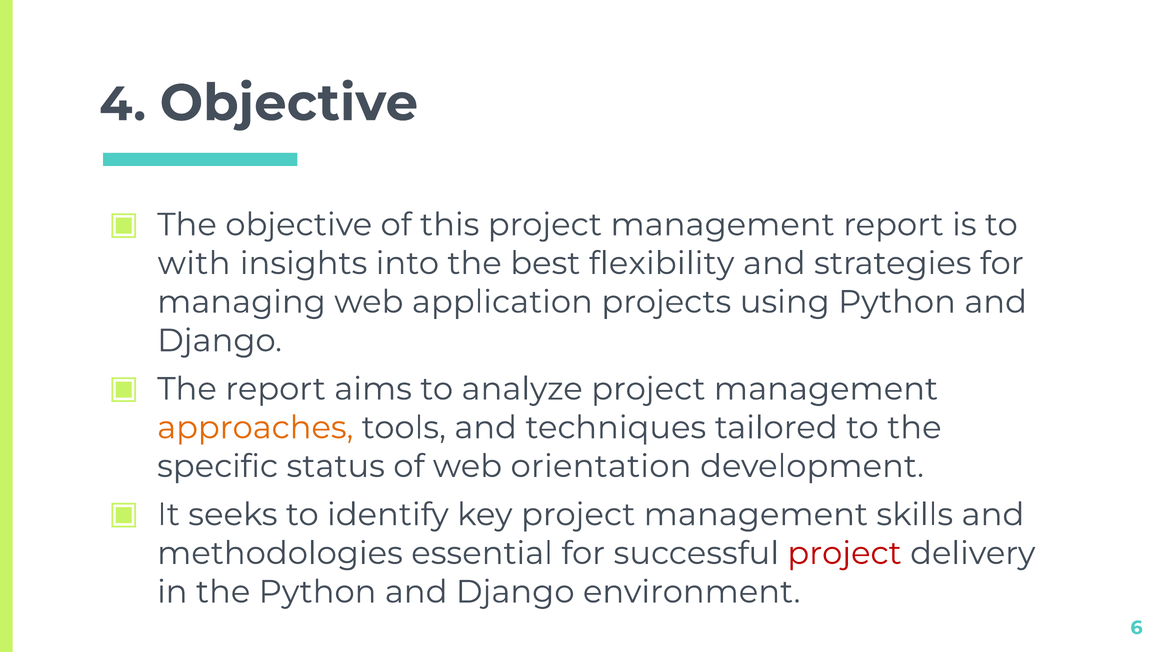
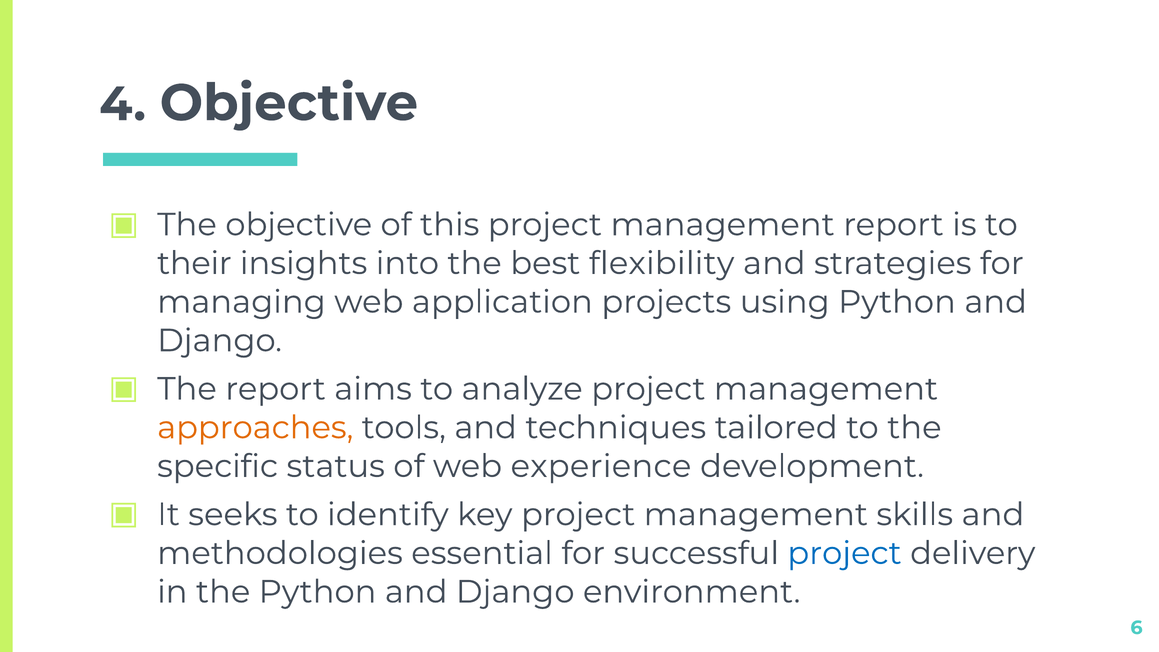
with: with -> their (194, 263)
orientation: orientation -> experience (601, 466)
project colour: red -> blue (845, 553)
